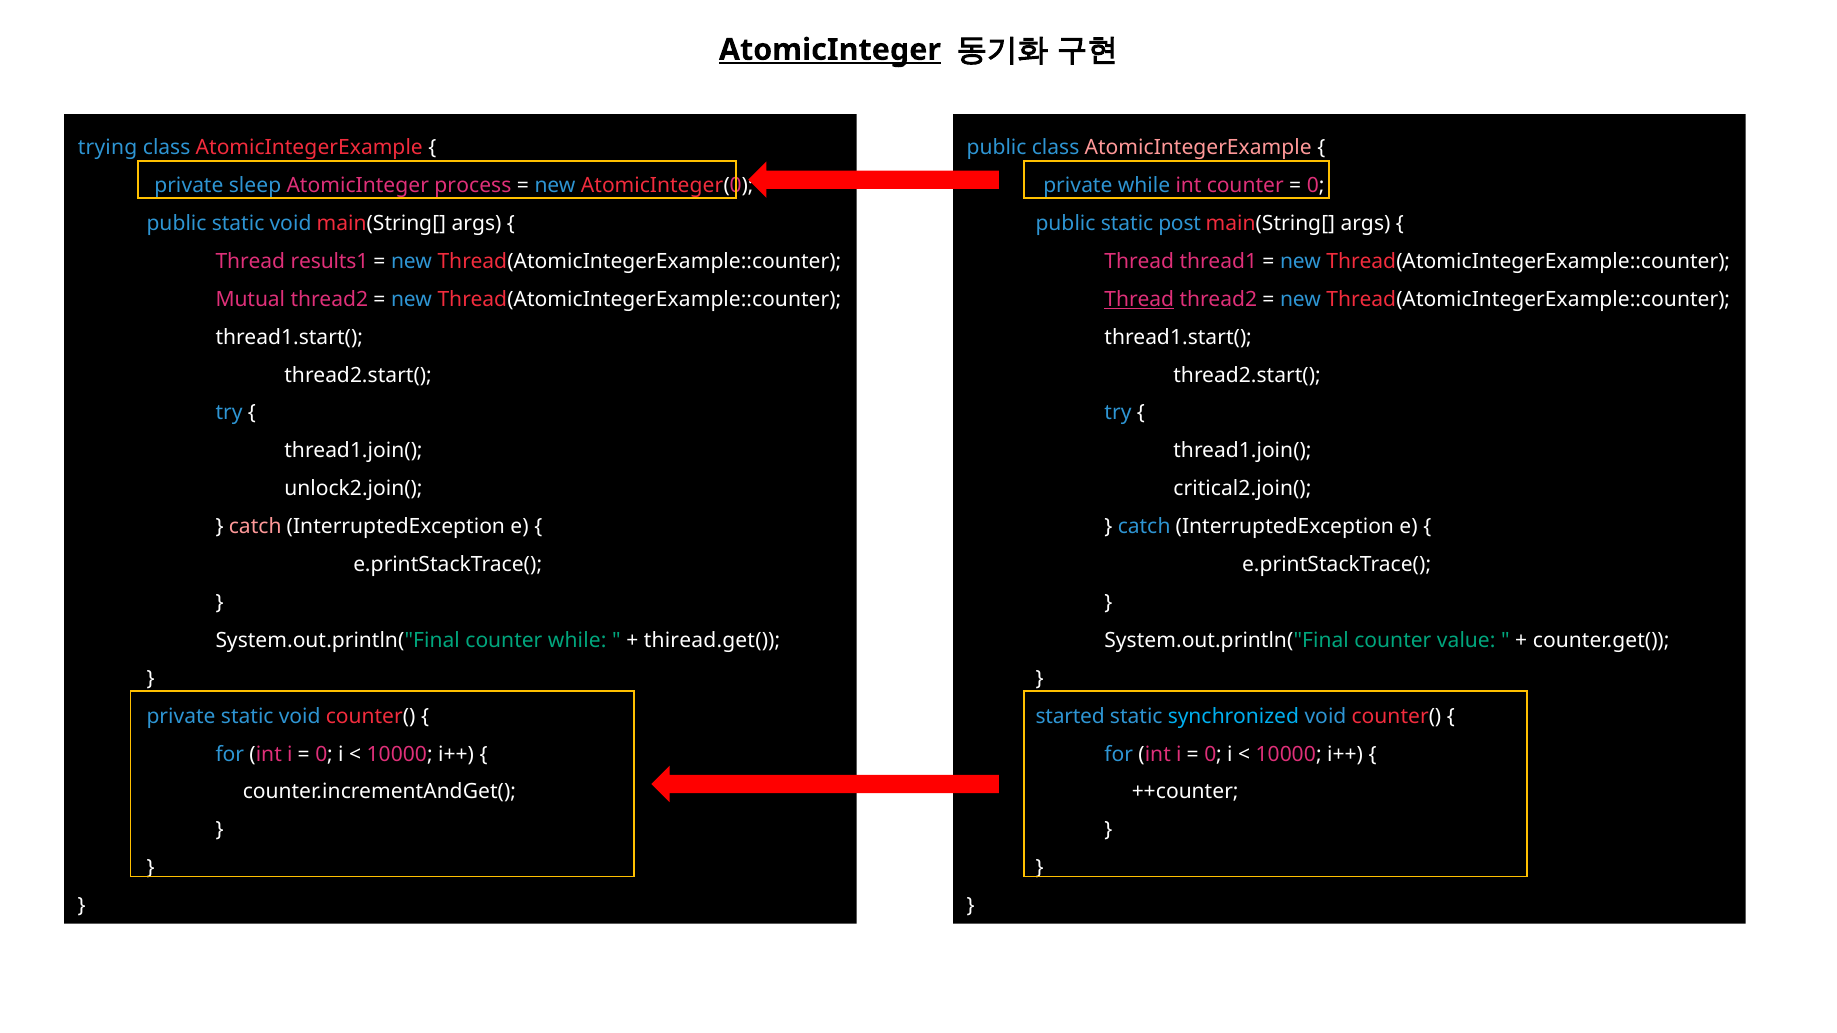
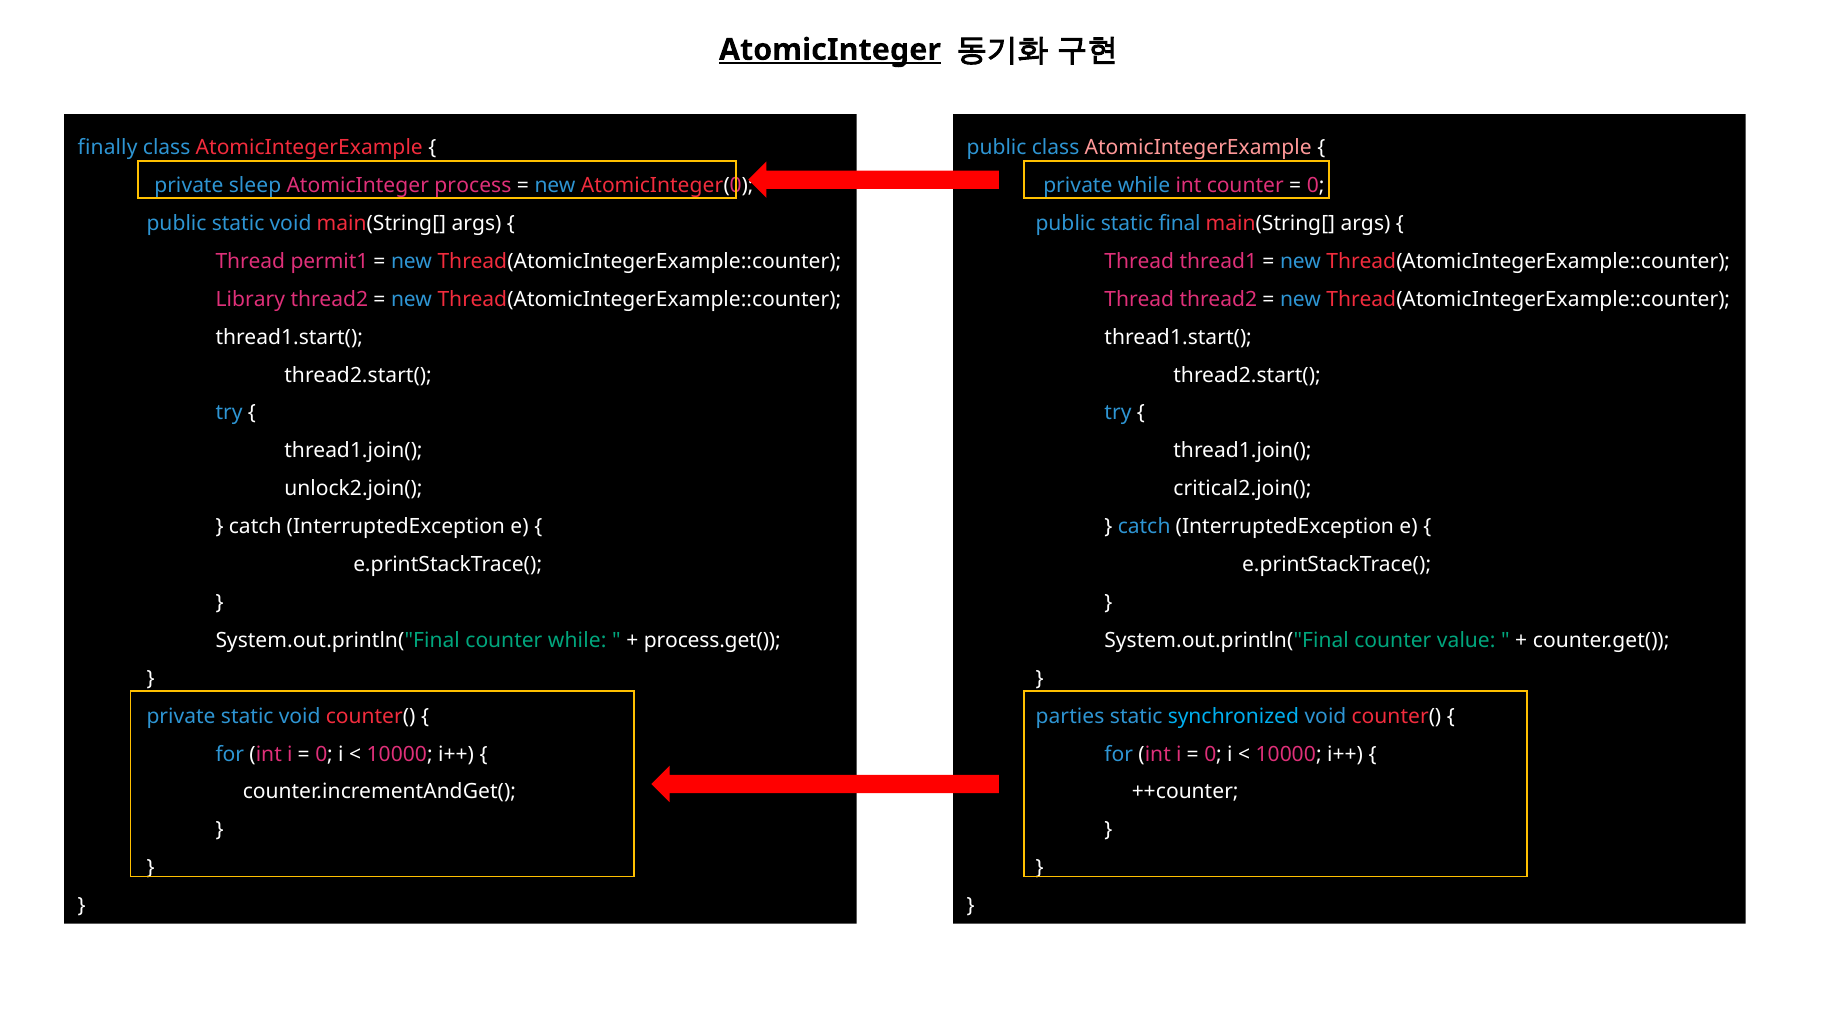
trying: trying -> finally (108, 148)
post: post -> final (1180, 224)
results1: results1 -> permit1 (329, 261)
Mutual: Mutual -> Library (250, 299)
Thread underline: present -> none (1139, 299)
catch colour: pink -> white (255, 527)
thiread.get(: thiread.get( -> process.get( (712, 641)
started: started -> parties (1070, 716)
